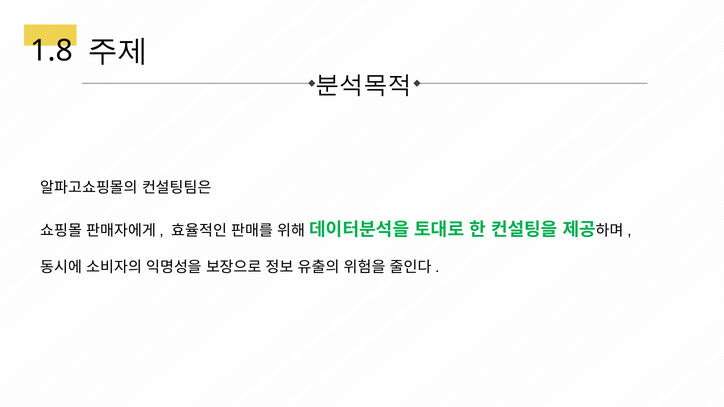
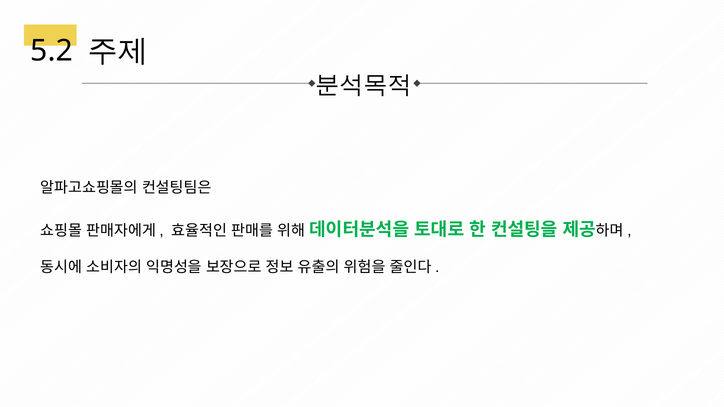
1.8: 1.8 -> 5.2 (52, 51)
